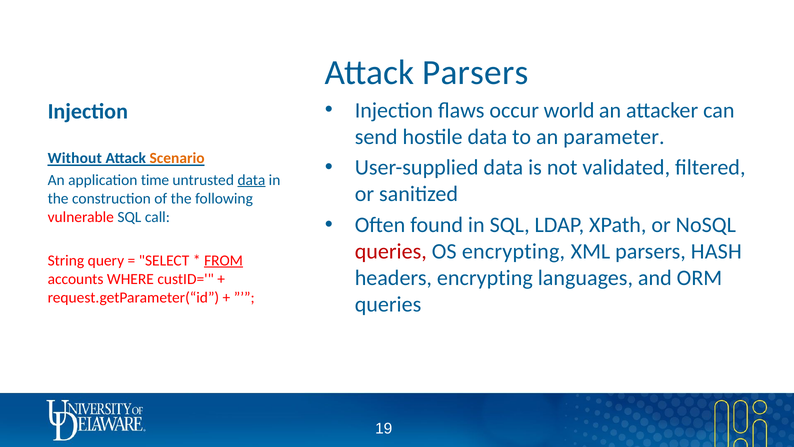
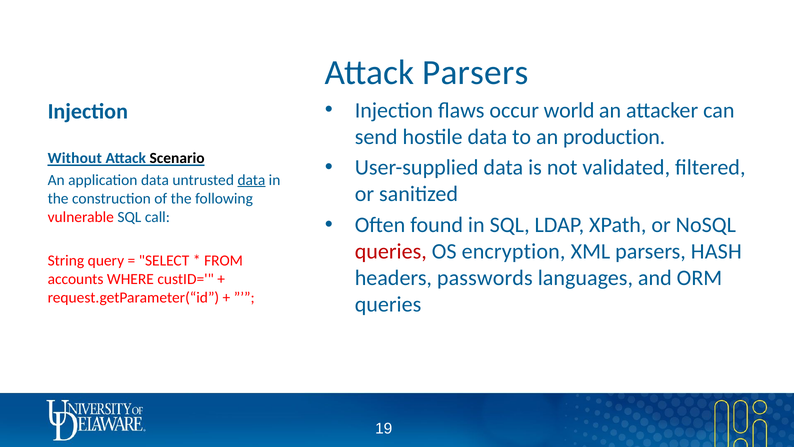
parameter: parameter -> production (614, 137)
Scenario colour: orange -> black (177, 158)
application time: time -> data (155, 180)
OS encrypting: encrypting -> encryption (514, 251)
FROM underline: present -> none (224, 260)
headers encrypting: encrypting -> passwords (485, 278)
